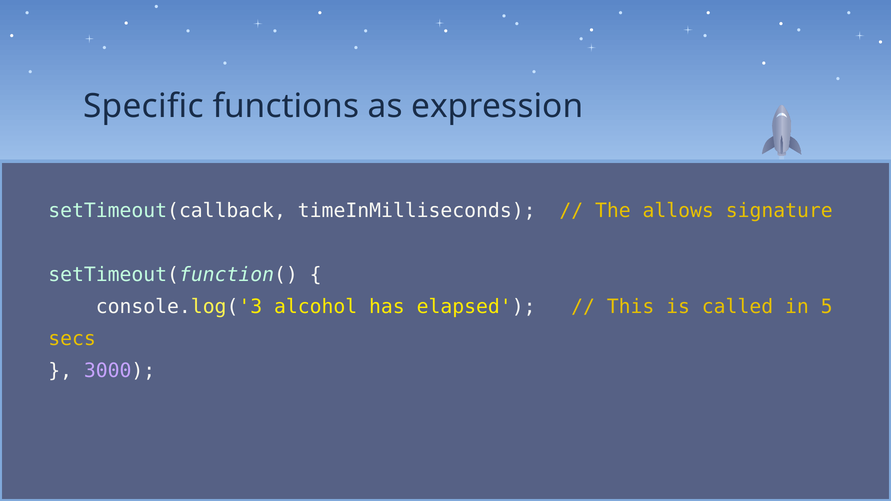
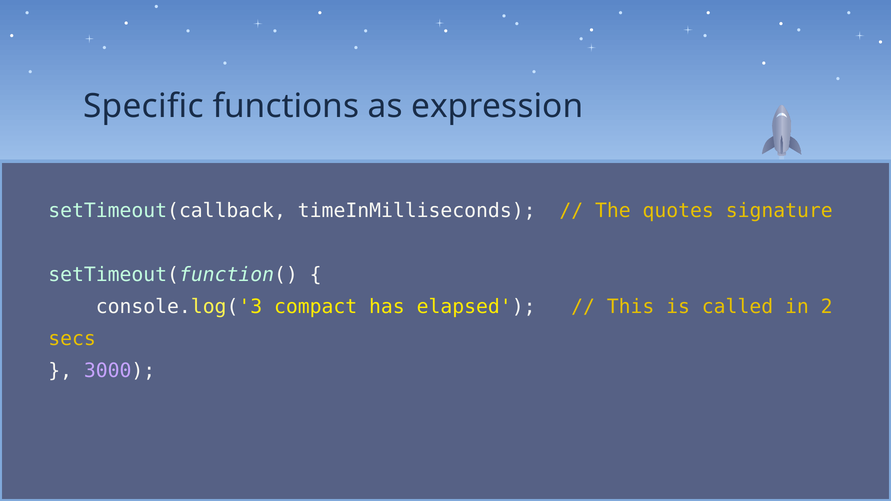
allows: allows -> quotes (678, 211)
alcohol: alcohol -> compact (316, 307)
5: 5 -> 2 (827, 307)
